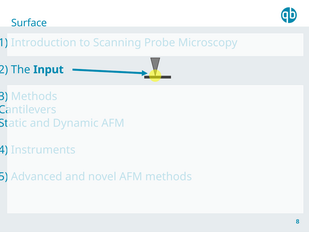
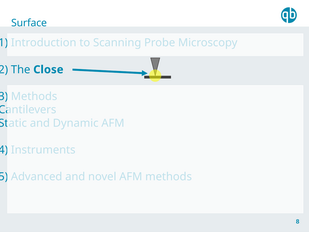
Input: Input -> Close (48, 70)
